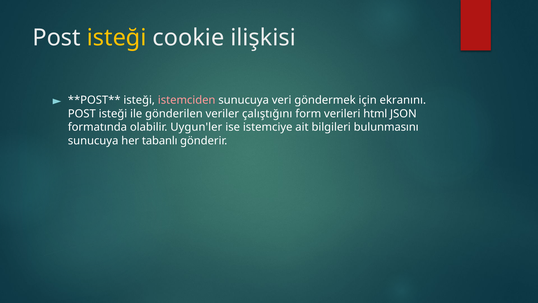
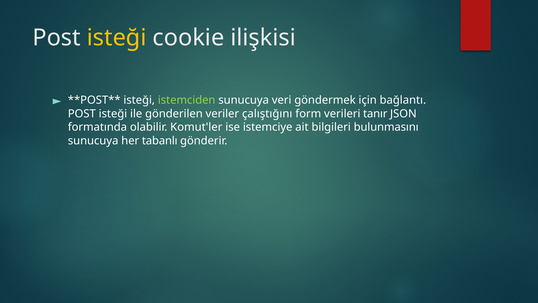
istemciden colour: pink -> light green (187, 100)
ekranını: ekranını -> bağlantı (403, 100)
html: html -> tanır (375, 114)
Uygun'ler: Uygun'ler -> Komut'ler (196, 127)
